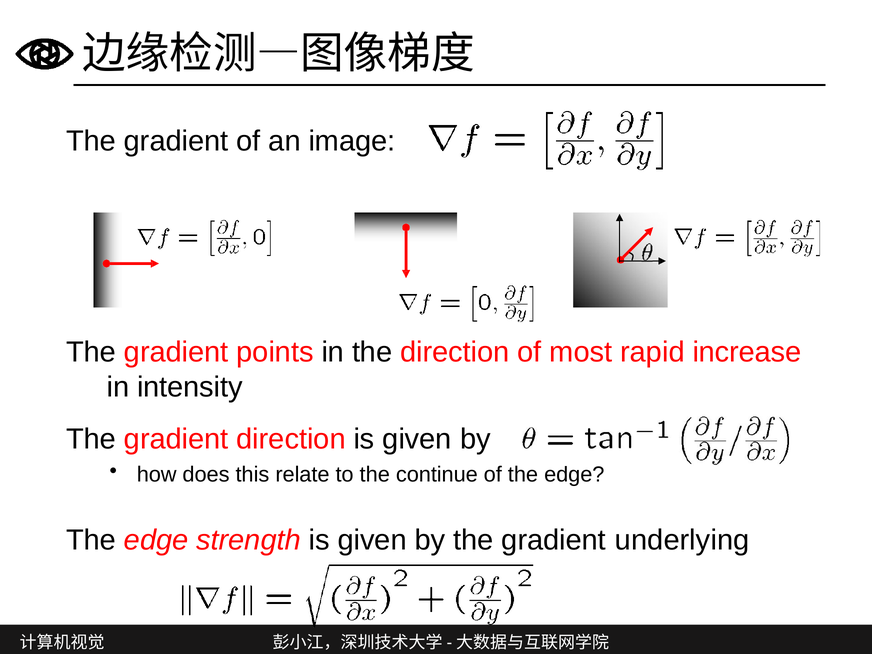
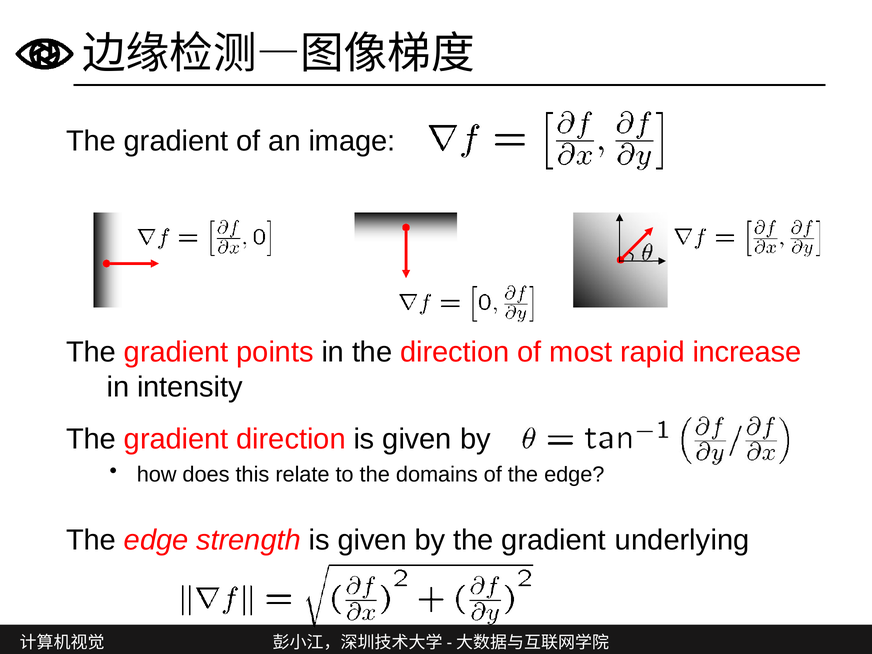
continue: continue -> domains (437, 475)
